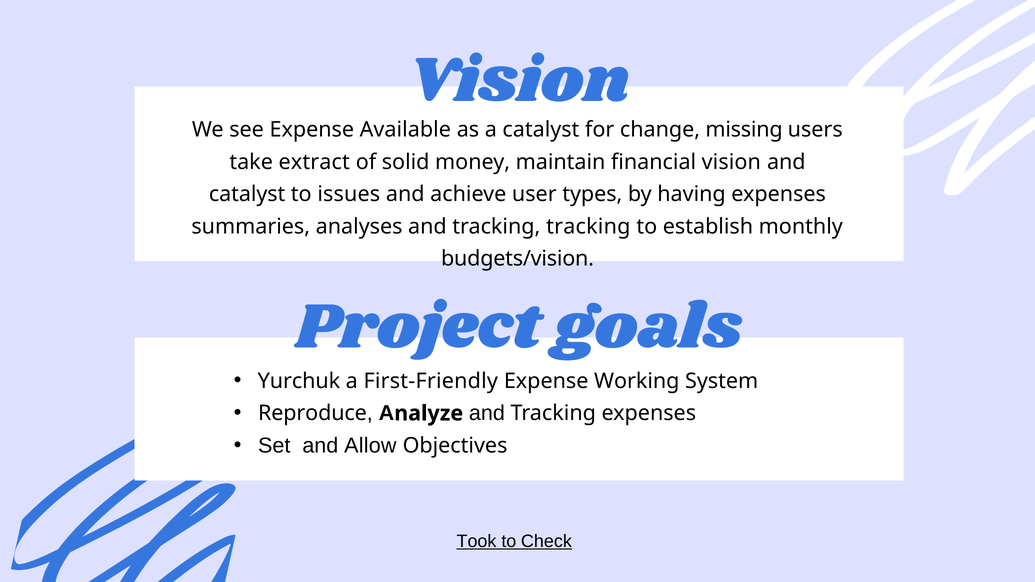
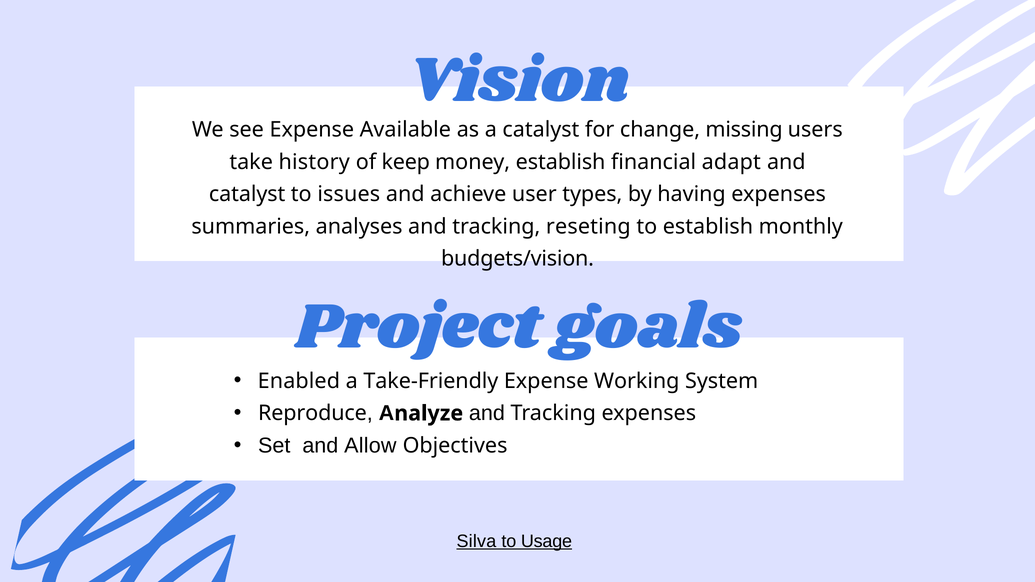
extract: extract -> history (314, 162)
solid: solid -> keep (406, 162)
money maintain: maintain -> establish (561, 162)
financial vision: vision -> adapt (731, 162)
tracking tracking: tracking -> reseting (588, 227)
Yurchuk: Yurchuk -> Enabled (299, 381)
First-Friendly: First-Friendly -> Take-Friendly (431, 381)
Took: Took -> Silva (476, 541)
Check: Check -> Usage (547, 541)
